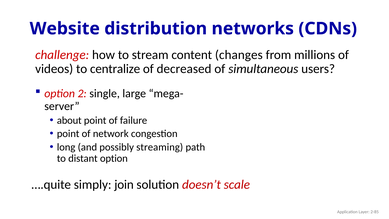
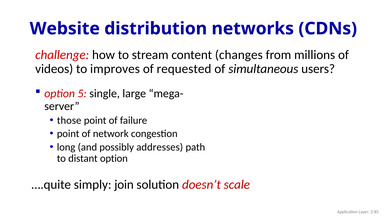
centralize: centralize -> improves (115, 69)
decreased: decreased -> requested (184, 69)
2: 2 -> 5 (82, 93)
about: about -> those (69, 120)
streaming: streaming -> addresses (160, 147)
